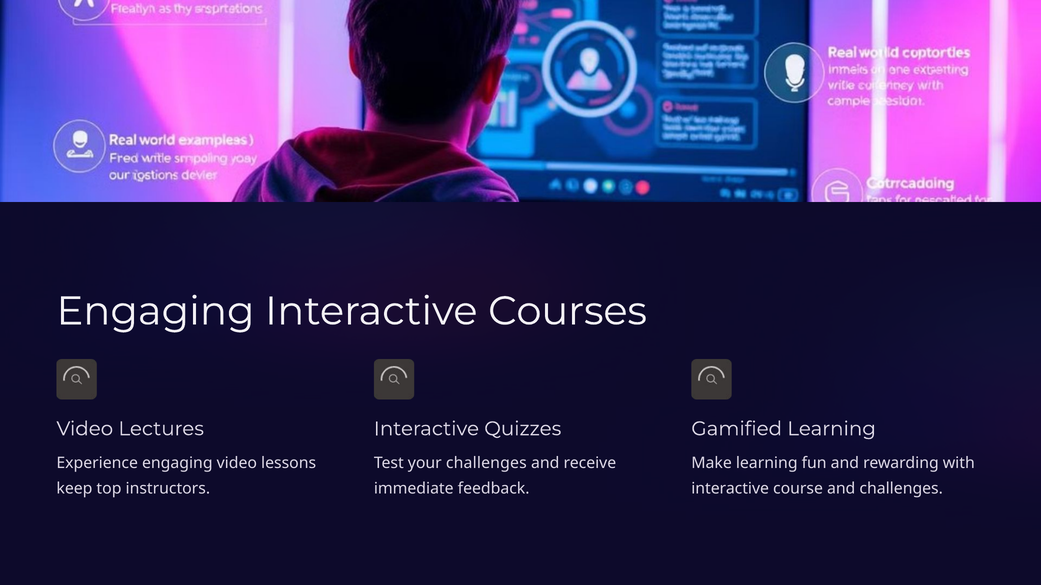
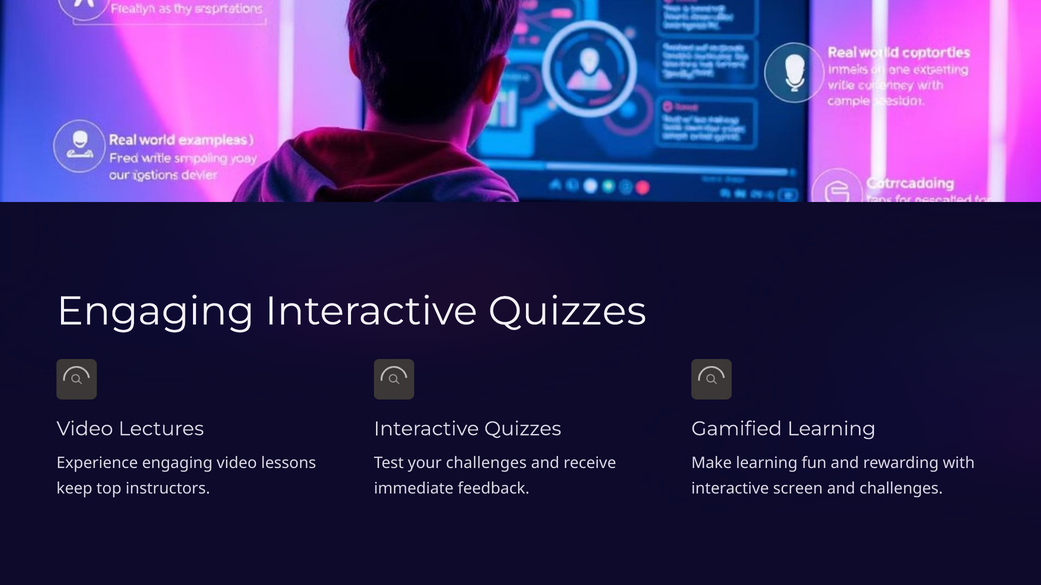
Engaging Interactive Courses: Courses -> Quizzes (567, 311)
course: course -> screen (798, 489)
